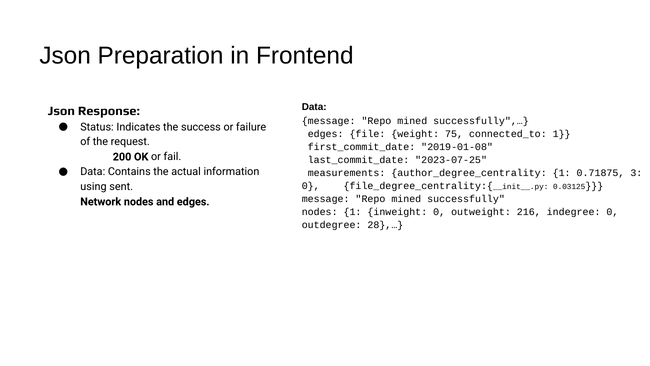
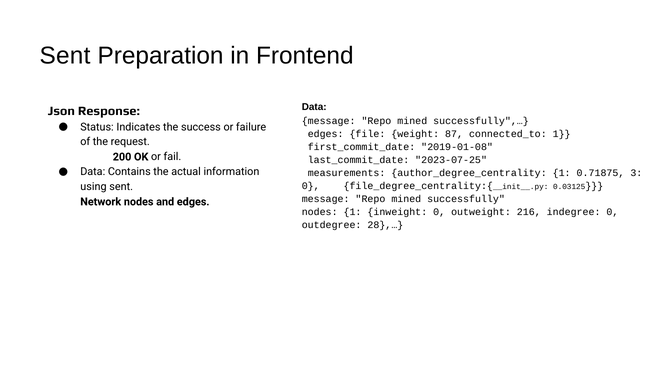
Json: Json -> Sent (65, 56)
75: 75 -> 87 (454, 134)
